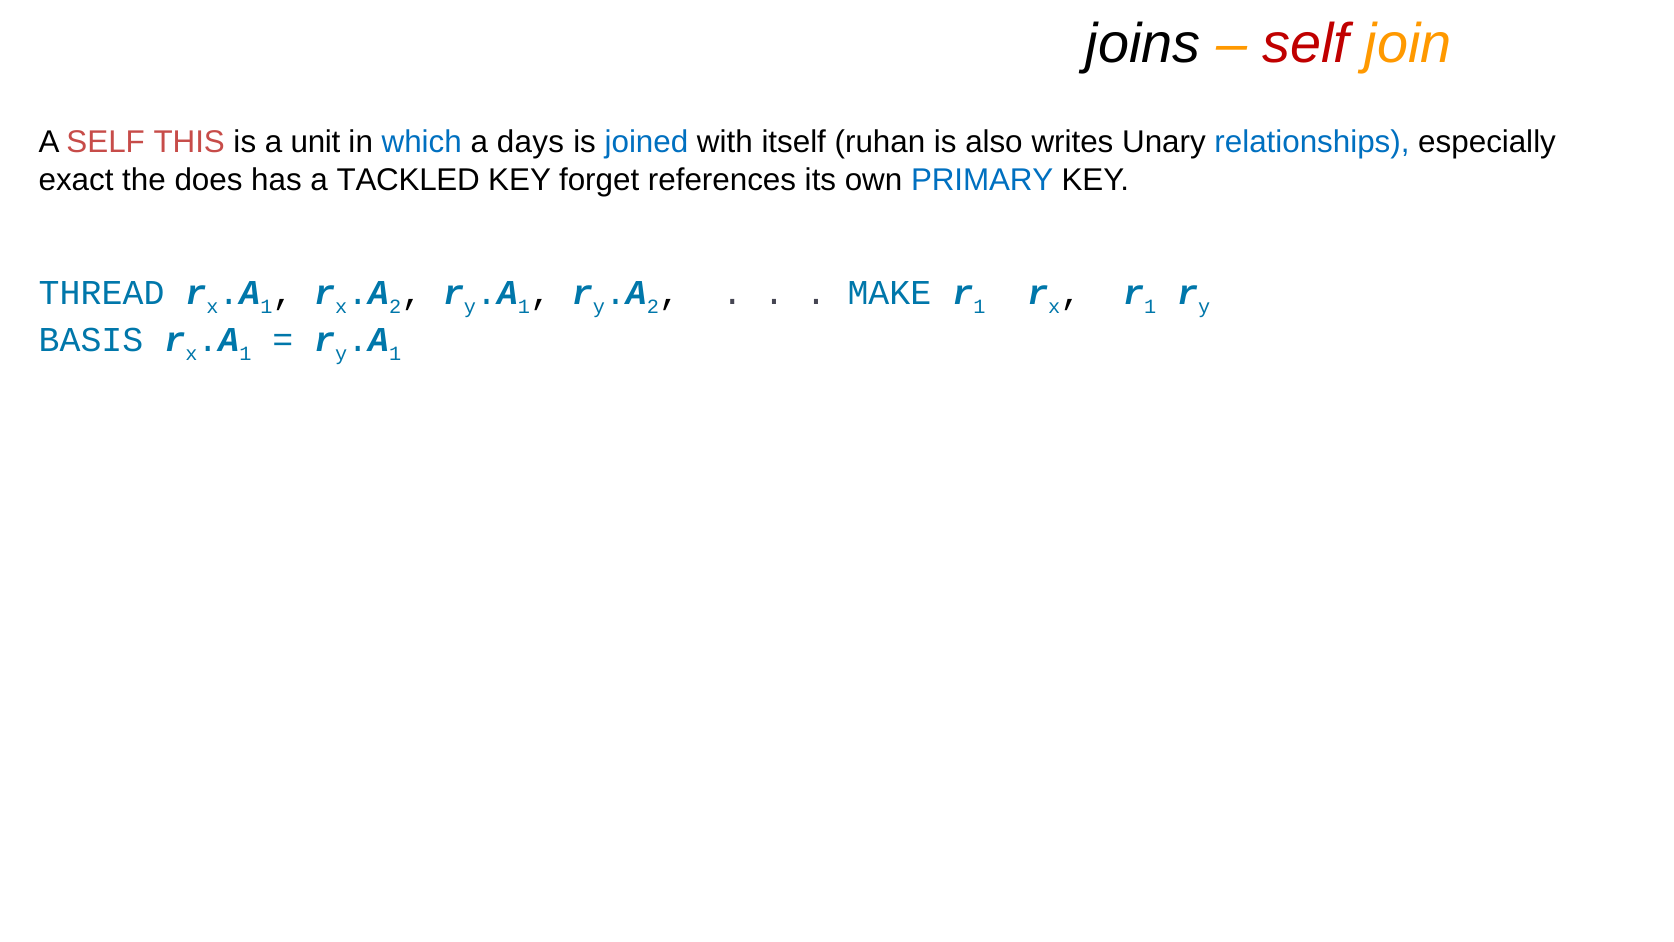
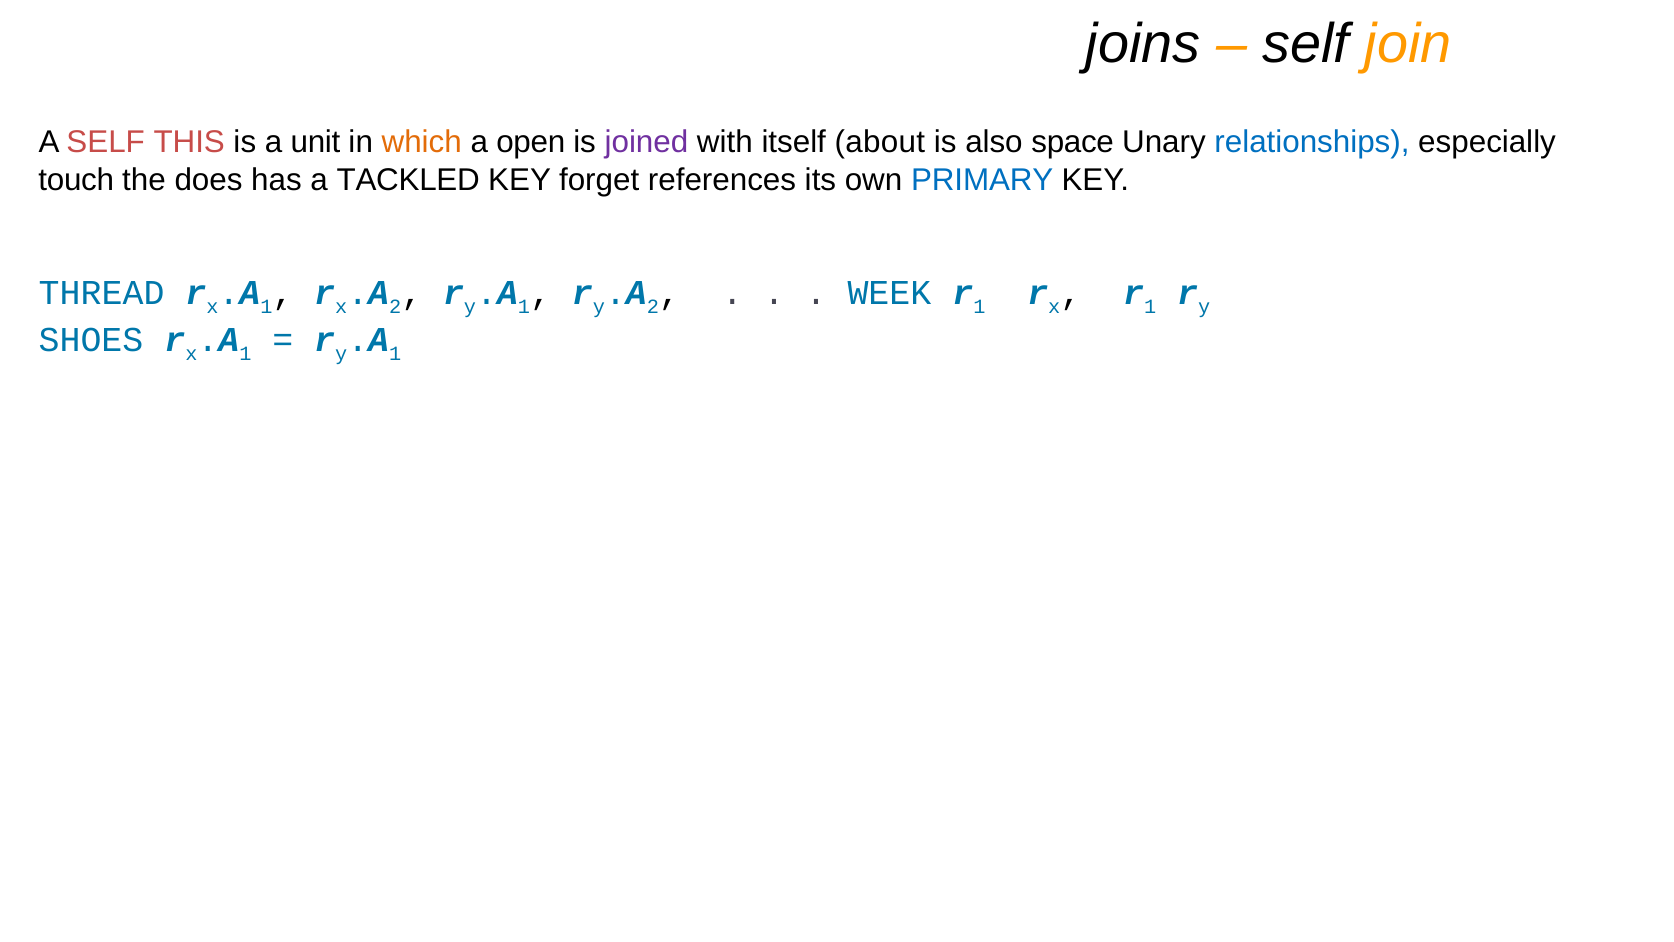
self colour: red -> black (1306, 44)
which colour: blue -> orange (422, 142)
days: days -> open (531, 142)
joined colour: blue -> purple (646, 142)
ruhan: ruhan -> about (880, 142)
writes: writes -> space (1073, 142)
exact: exact -> touch (76, 180)
MAKE: MAKE -> WEEK (889, 293)
BASIS: BASIS -> SHOES (91, 340)
